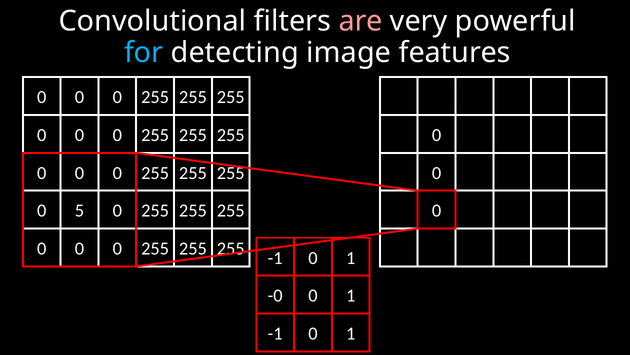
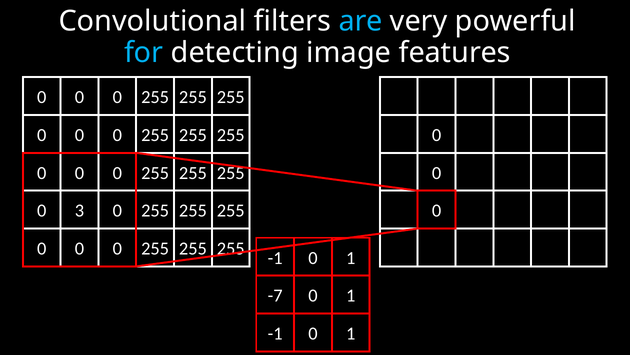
are colour: pink -> light blue (361, 21)
5: 5 -> 3 (79, 211)
-0: -0 -> -7 (275, 295)
